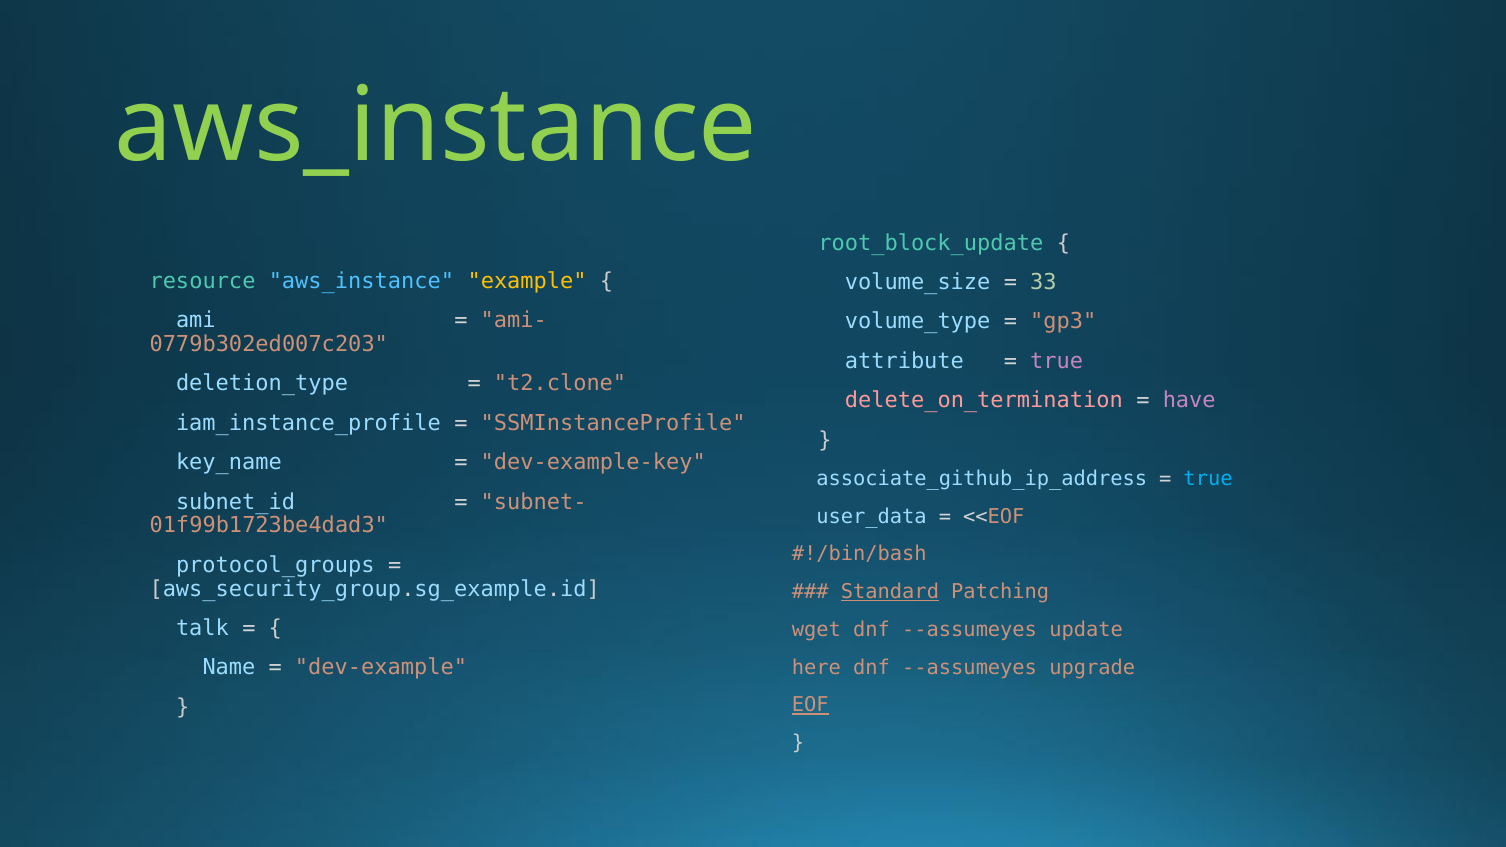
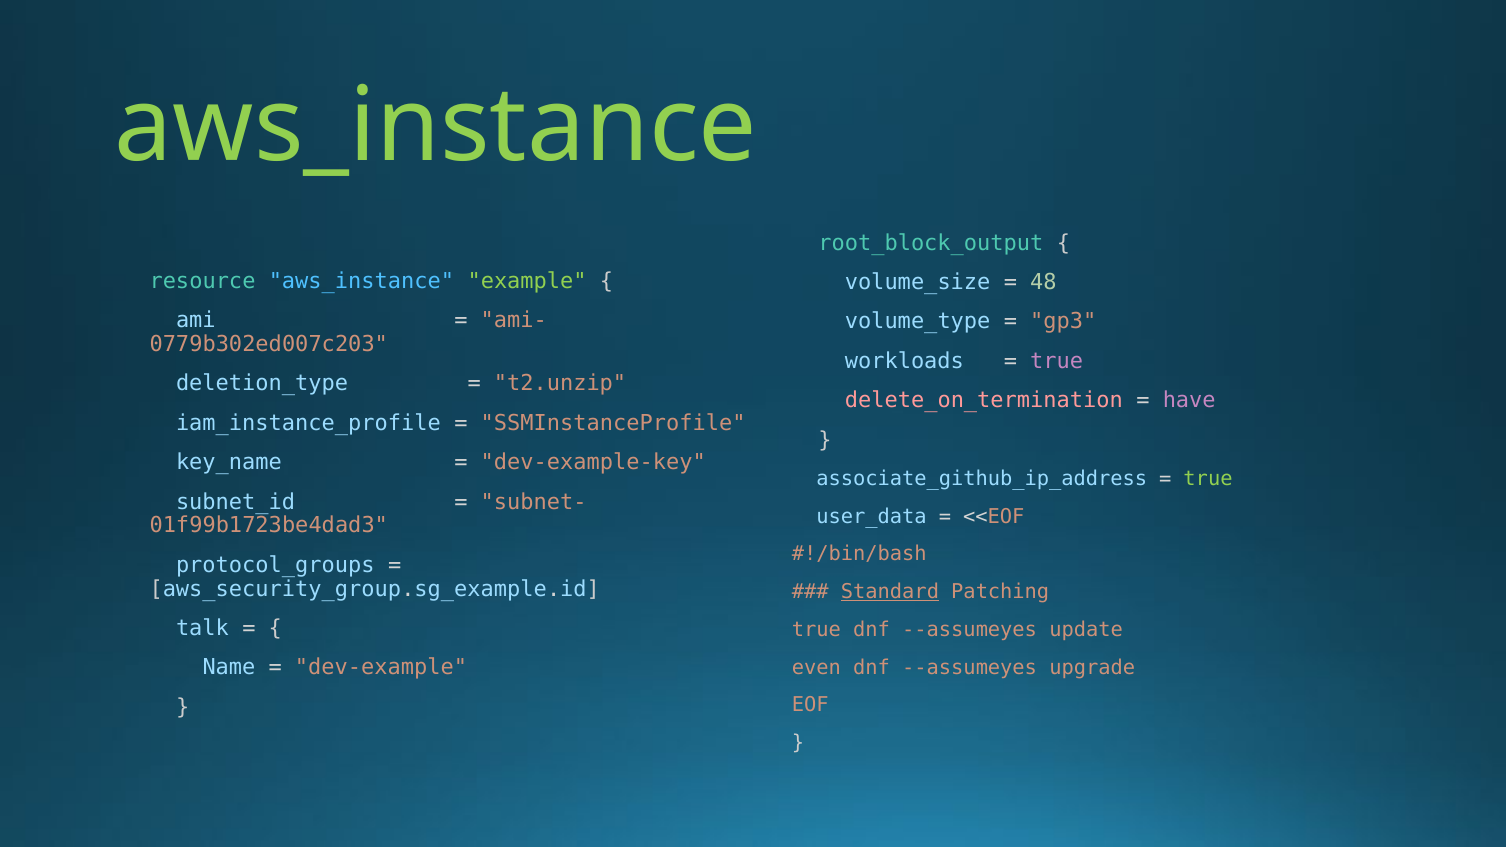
root_block_update: root_block_update -> root_block_output (931, 243)
example colour: yellow -> light green (527, 281)
33: 33 -> 48 (1043, 282)
attribute: attribute -> workloads (904, 361)
t2.clone: t2.clone -> t2.unzip (560, 384)
true colour: light blue -> light green (1208, 479)
wget: wget -> true (816, 630)
here: here -> even (816, 667)
EOF underline: present -> none (810, 705)
